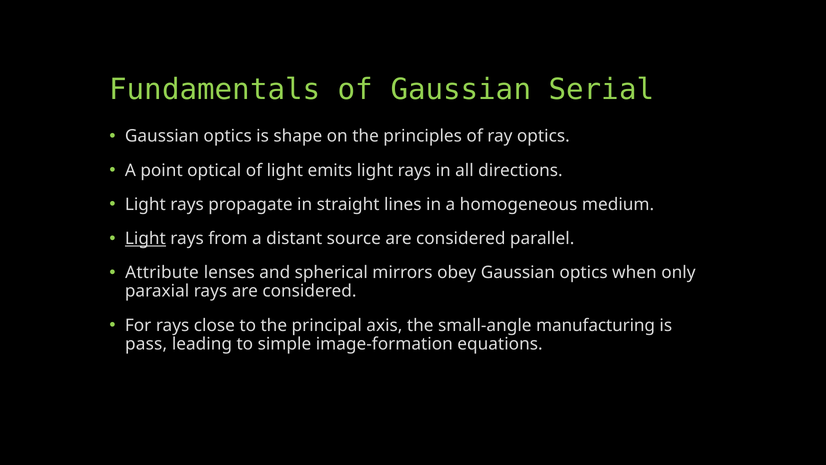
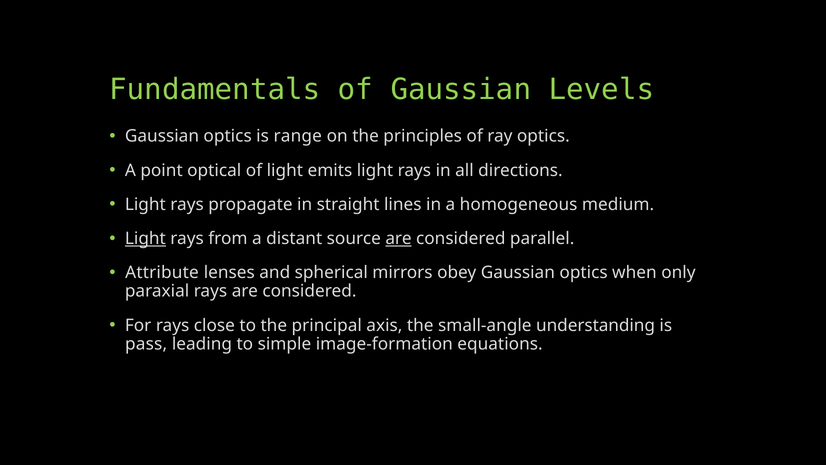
Serial: Serial -> Levels (601, 89)
shape: shape -> range (298, 136)
are underline: none -> present (399, 238)
manufacturing: manufacturing -> understanding (596, 325)
